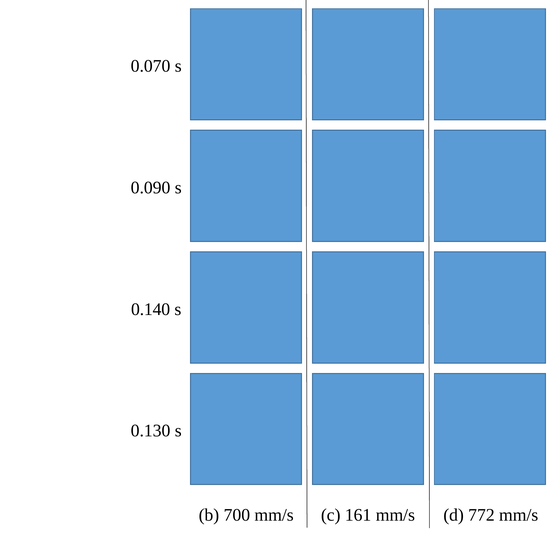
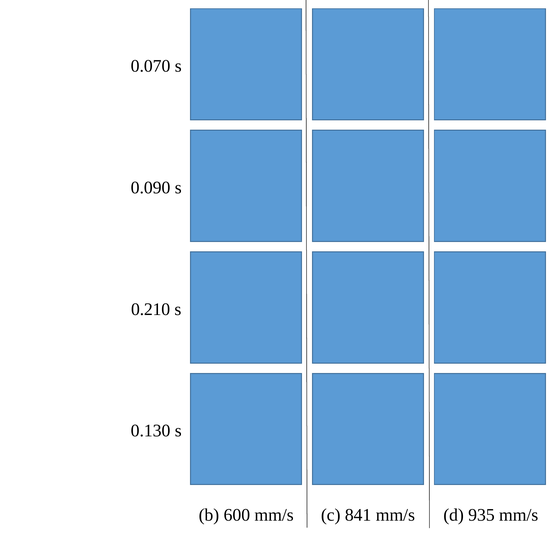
0.140: 0.140 -> 0.210 (151, 309)
700: 700 -> 600 (237, 515)
161: 161 -> 841 (358, 515)
772: 772 -> 935 (481, 515)
